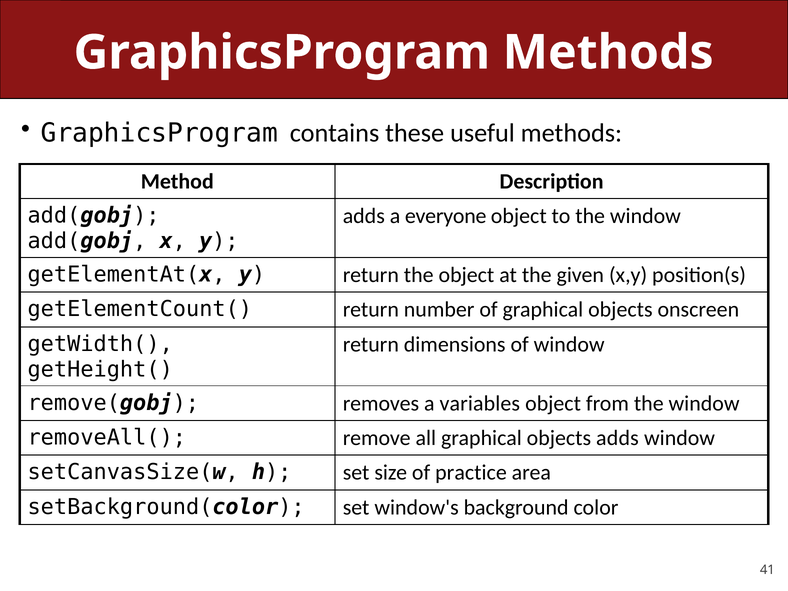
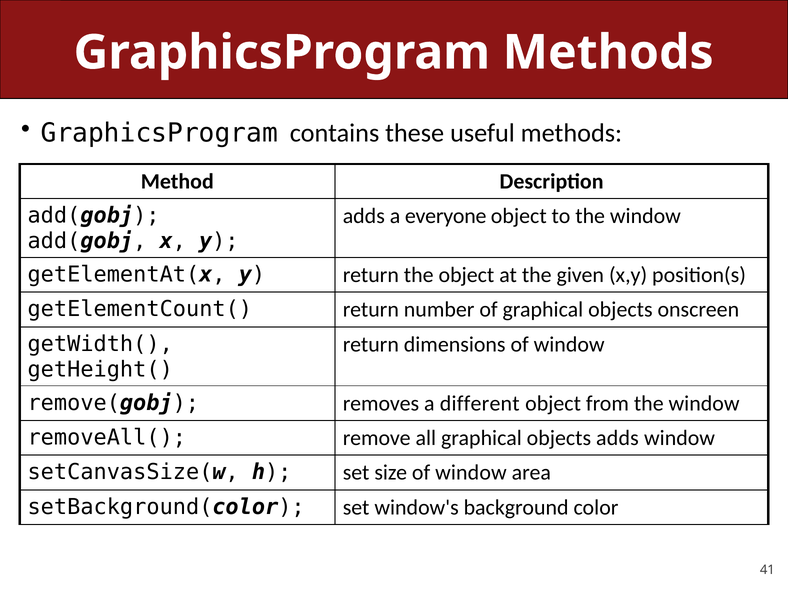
variables: variables -> different (480, 403)
size of practice: practice -> window (471, 473)
